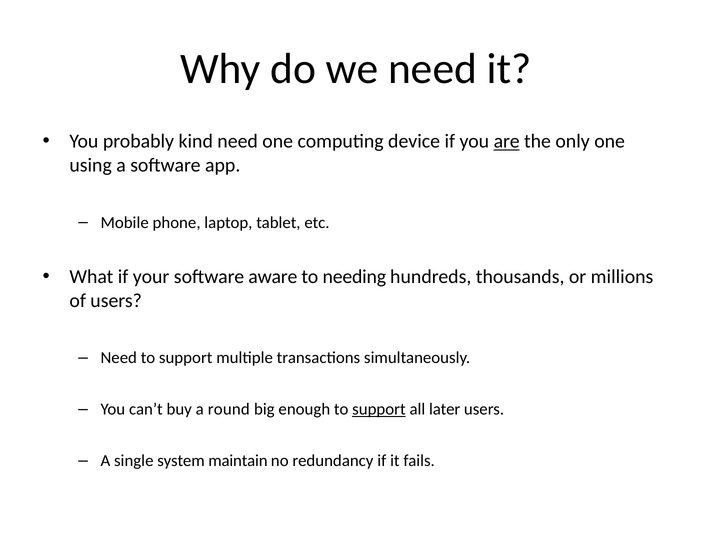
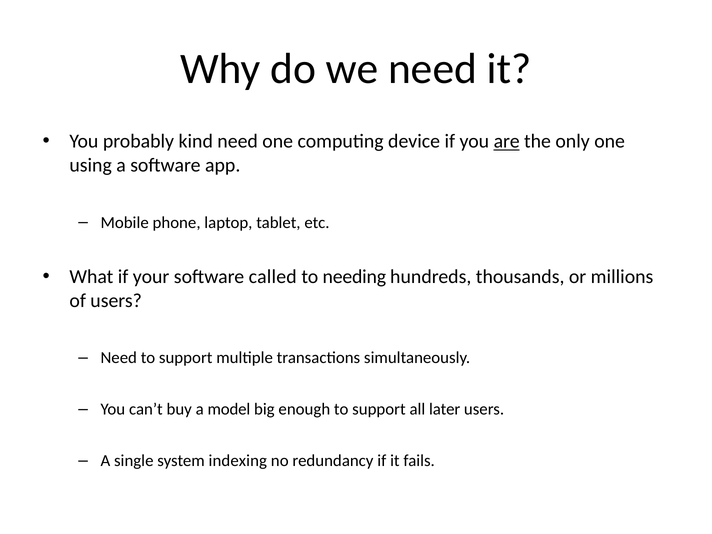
aware: aware -> called (273, 277)
round: round -> model (229, 409)
support underline: present -> none (379, 409)
maintain: maintain -> indexing (238, 461)
